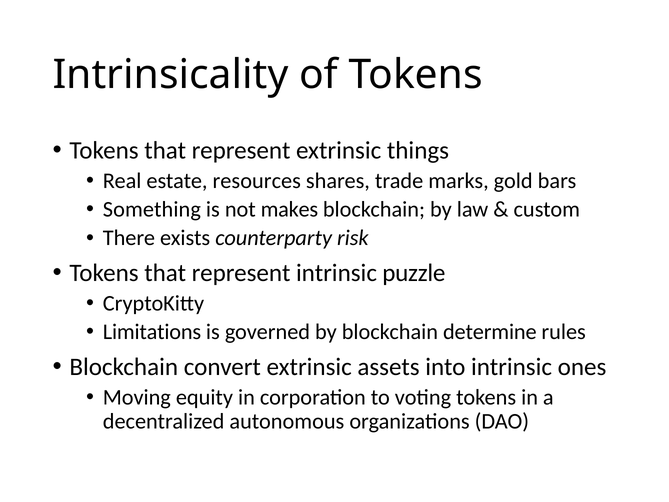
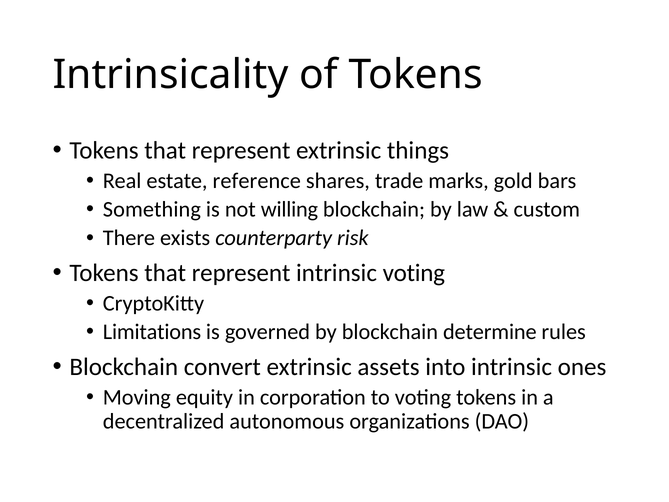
resources: resources -> reference (257, 181)
makes: makes -> willing (289, 209)
intrinsic puzzle: puzzle -> voting (414, 273)
